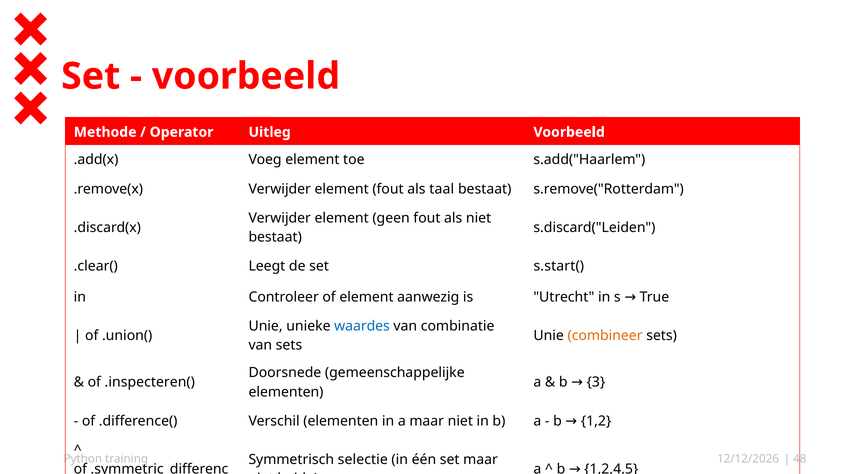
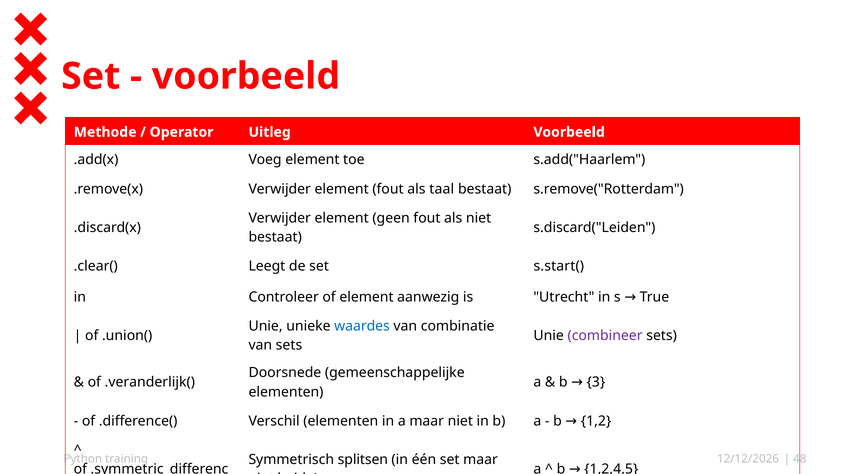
combineer colour: orange -> purple (605, 336)
.inspecteren(: .inspecteren( -> .veranderlijk( (150, 383)
selectie: selectie -> splitsen (363, 460)
